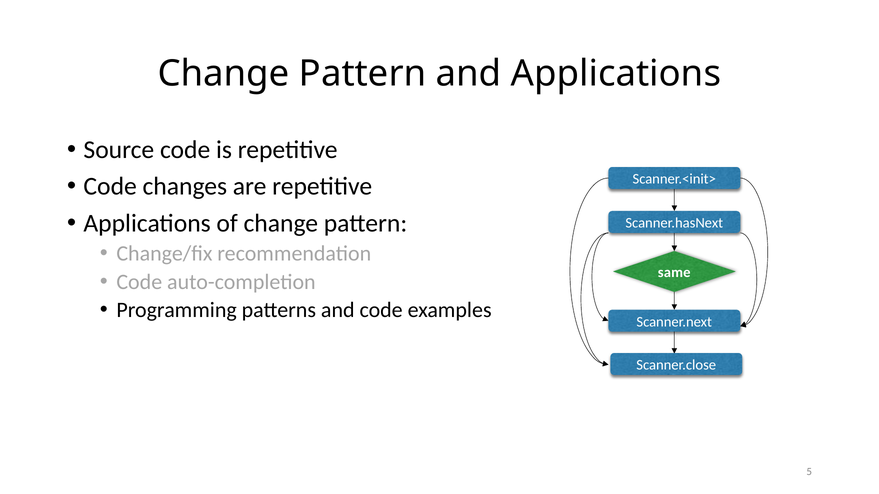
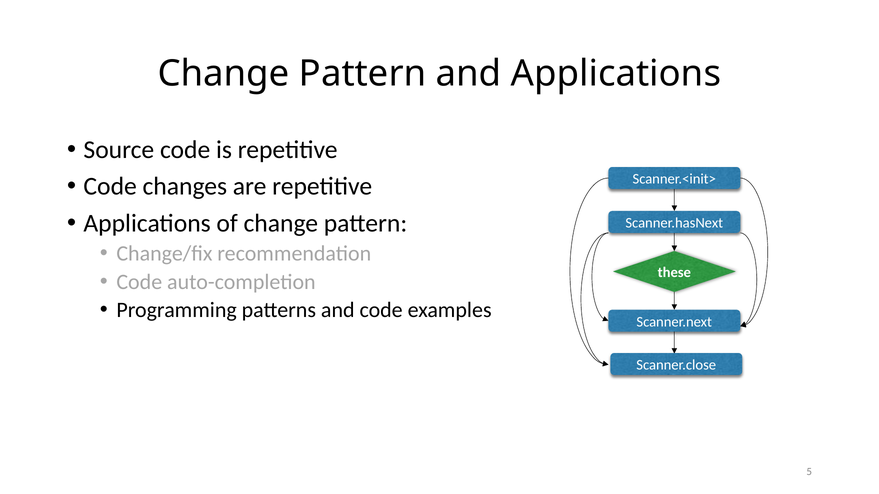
same: same -> these (674, 273)
